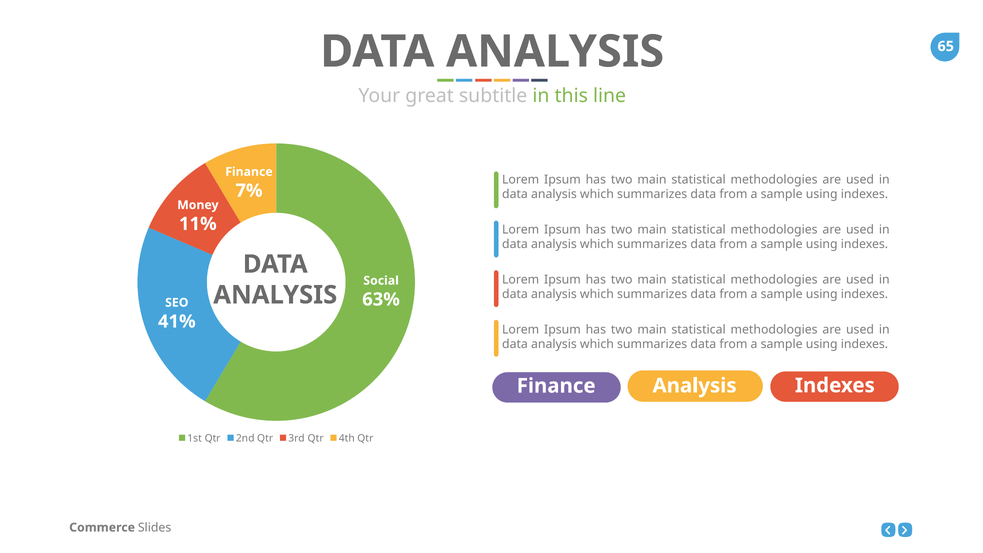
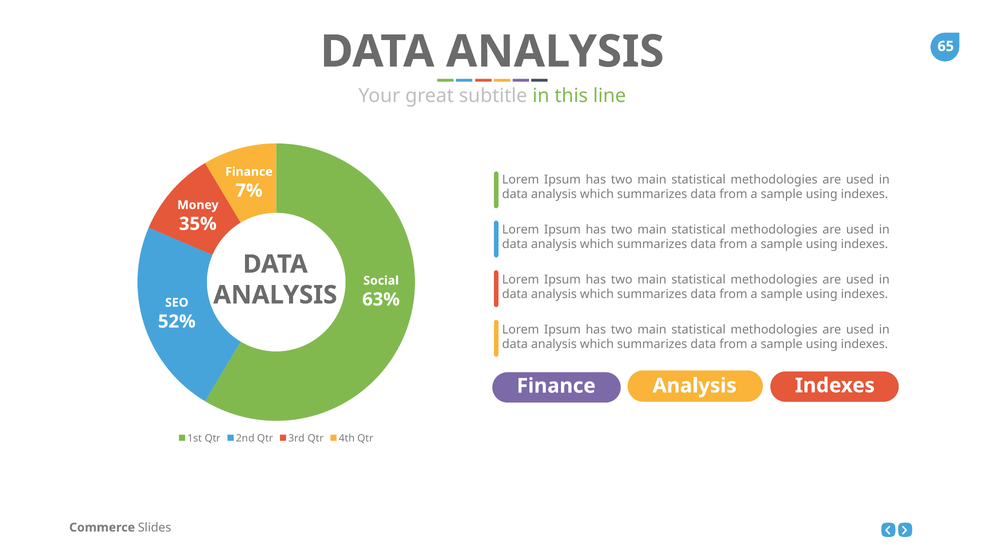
11%: 11% -> 35% (198, 224)
41%: 41% -> 52% (177, 322)
